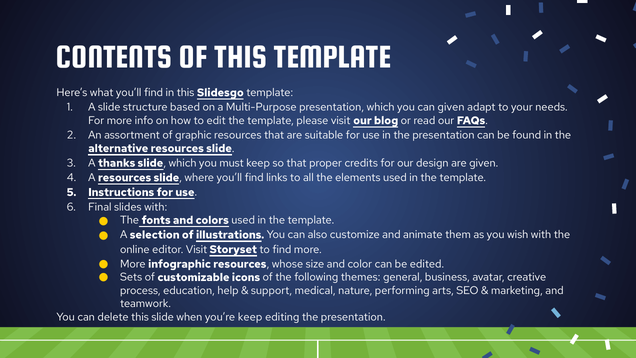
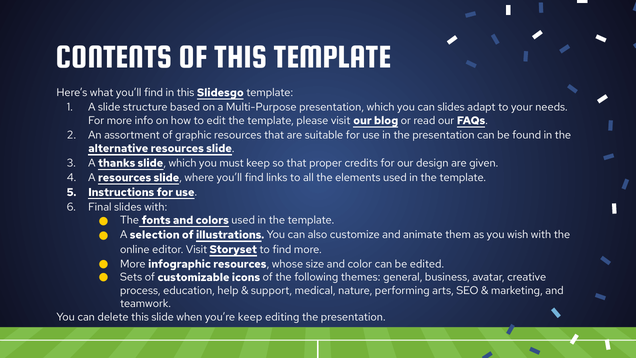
can given: given -> slides (451, 107)
